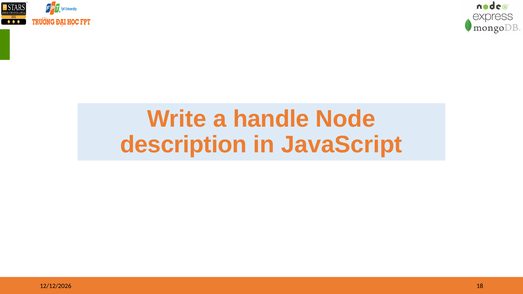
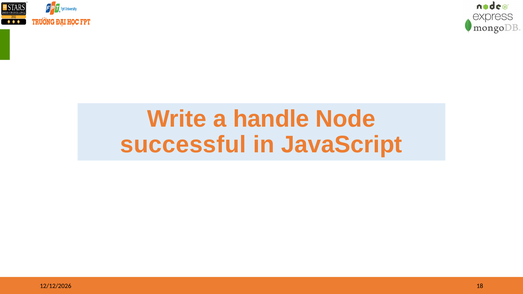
description: description -> successful (183, 145)
